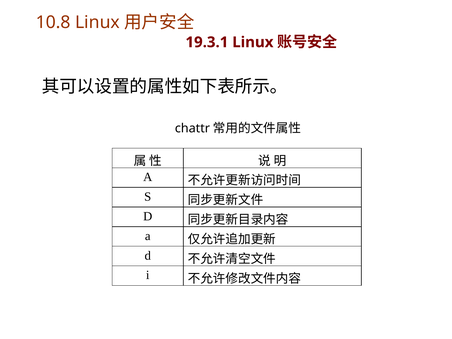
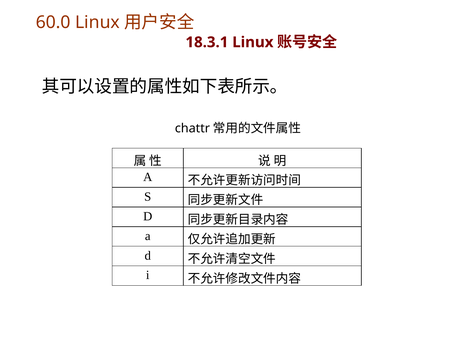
10.8: 10.8 -> 60.0 (53, 22)
19.3.1: 19.3.1 -> 18.3.1 (207, 42)
